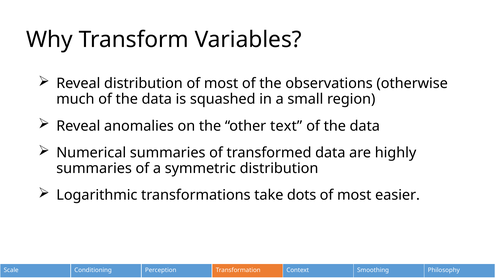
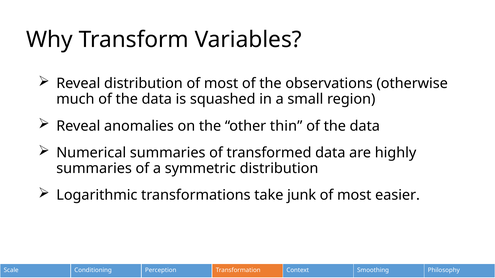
text: text -> thin (286, 126)
dots: dots -> junk (302, 196)
